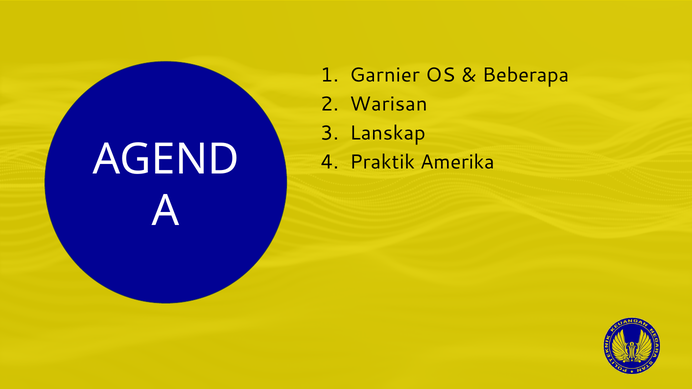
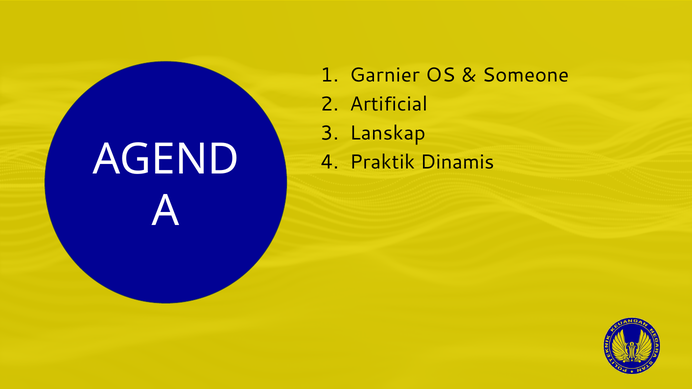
Beberapa: Beberapa -> Someone (526, 75)
Warisan: Warisan -> Artificial (389, 104)
Amerika: Amerika -> Dinamis (457, 162)
